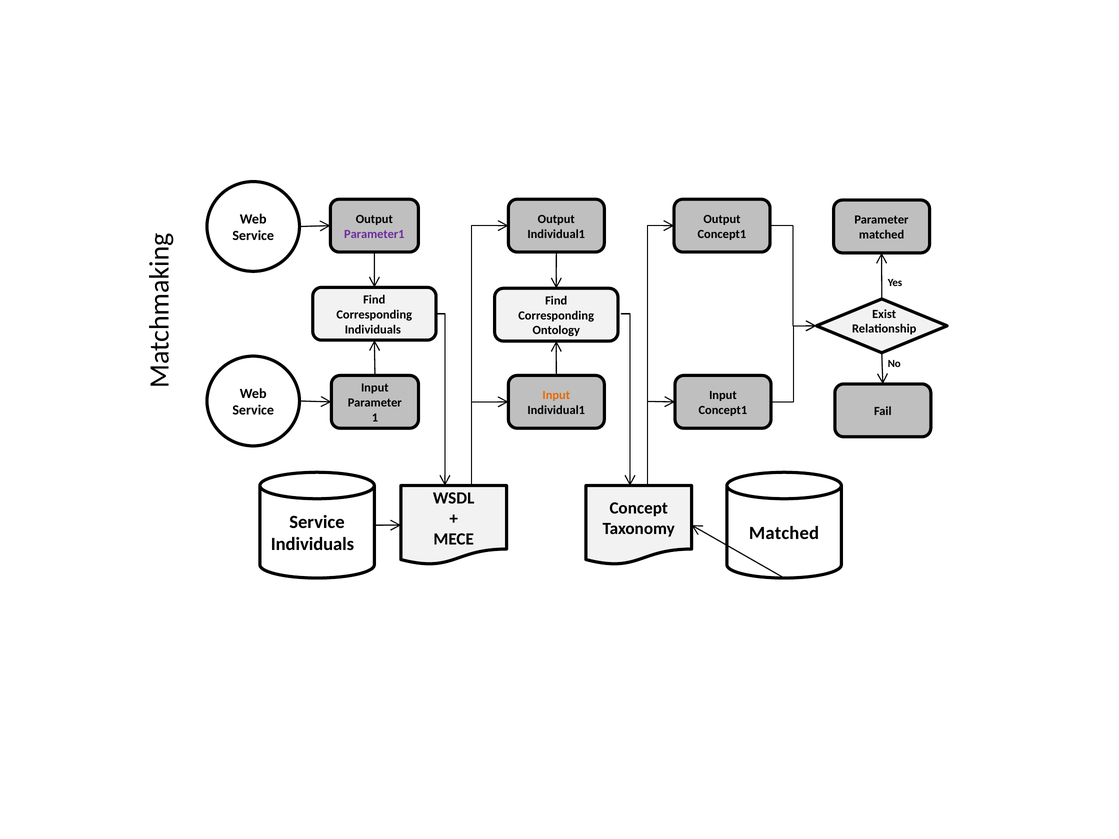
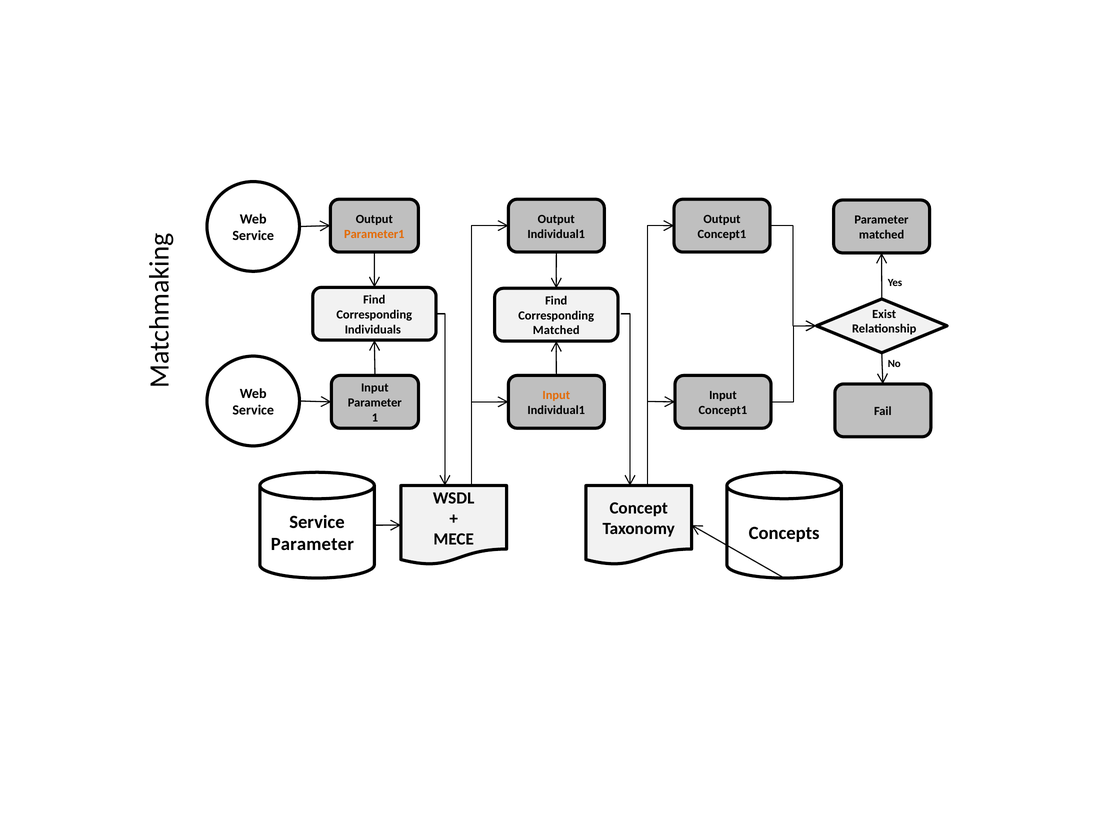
Parameter1 colour: purple -> orange (374, 234)
Ontology: Ontology -> Matched (556, 330)
Matched: Matched -> Concepts (784, 533)
Individuals: Individuals -> Parameter (312, 544)
